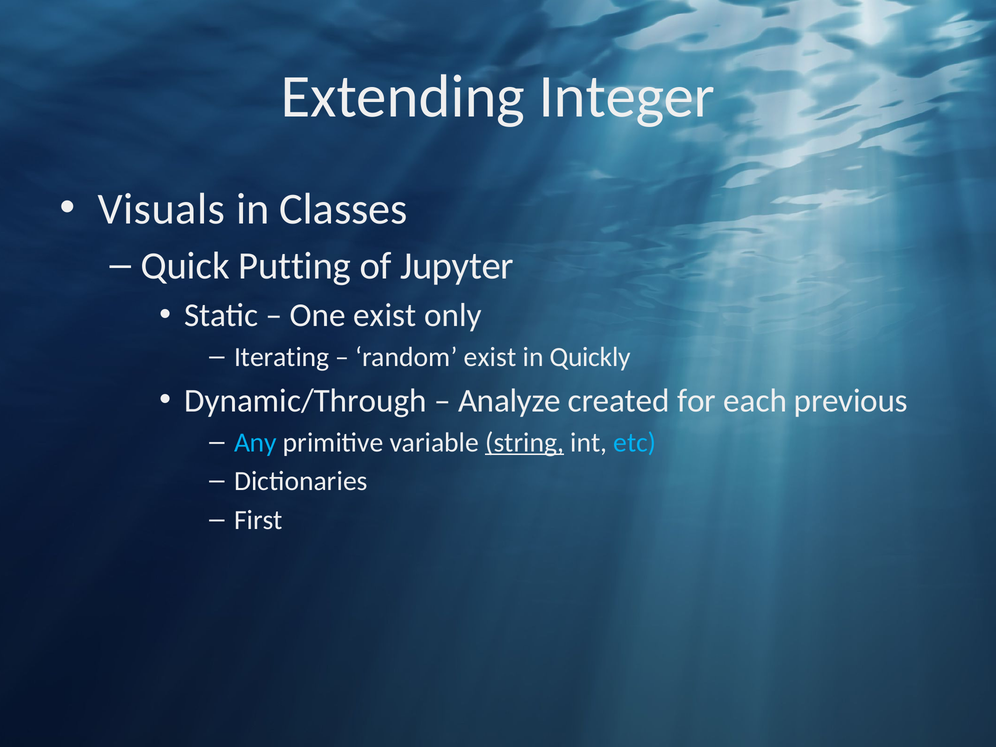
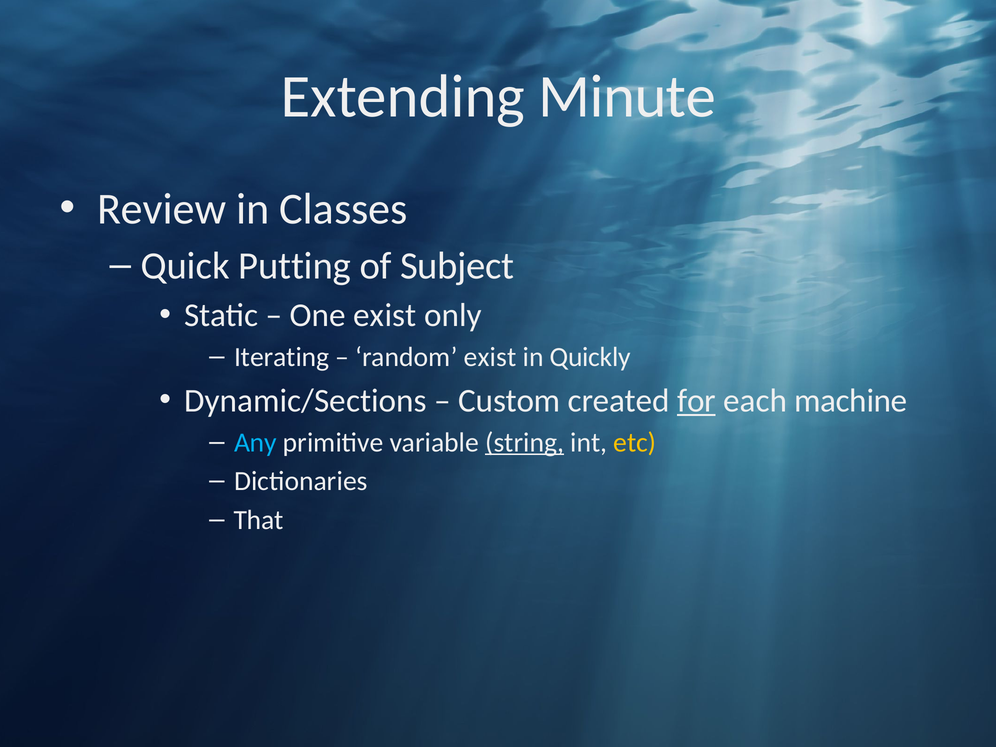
Integer: Integer -> Minute (627, 96)
Visuals: Visuals -> Review (162, 209)
Jupyter: Jupyter -> Subject (457, 266)
Dynamic/Through: Dynamic/Through -> Dynamic/Sections (306, 401)
Analyze: Analyze -> Custom (509, 401)
for underline: none -> present (697, 401)
previous: previous -> machine (851, 401)
etc colour: light blue -> yellow (635, 442)
First: First -> That (258, 520)
